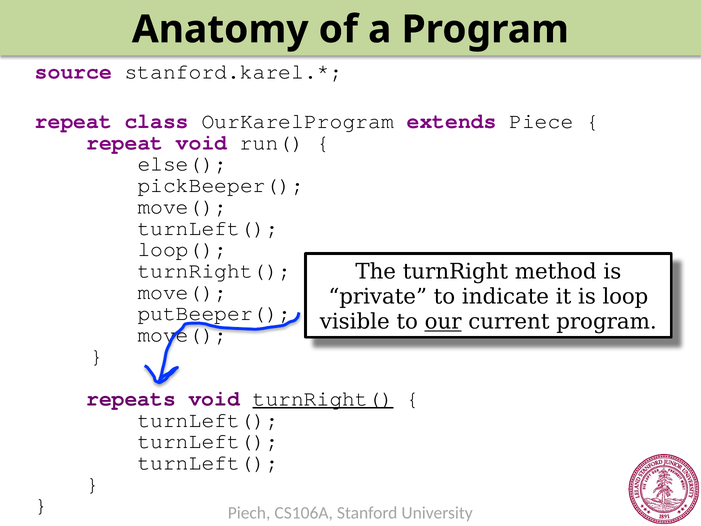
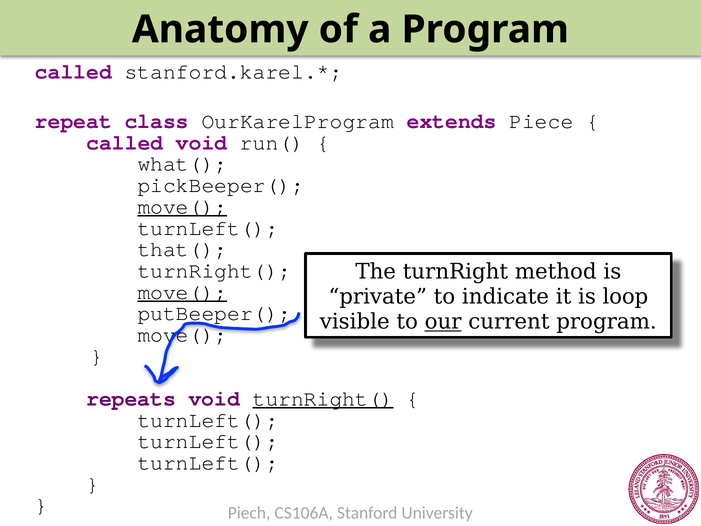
source: source -> called (73, 72)
repeat: repeat -> called (125, 142)
else(: else( -> what( (182, 164)
move( underline: none -> present (182, 206)
loop(: loop( -> that( (182, 249)
move( underline: none -> present (182, 292)
